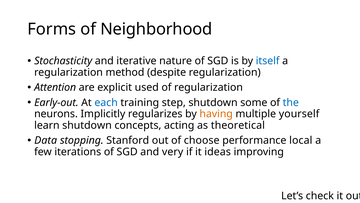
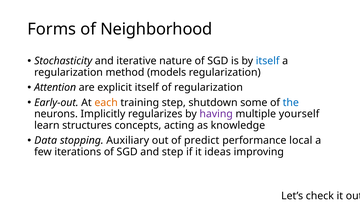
despite: despite -> models (167, 72)
explicit used: used -> itself (147, 87)
each colour: blue -> orange (106, 102)
having colour: orange -> purple (216, 114)
learn shutdown: shutdown -> structures (87, 125)
theoretical: theoretical -> knowledge (238, 125)
Stanford: Stanford -> Auxiliary (128, 140)
choose: choose -> predict (202, 140)
and very: very -> step (173, 152)
